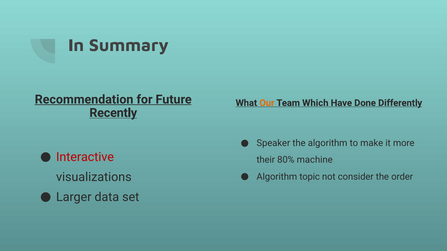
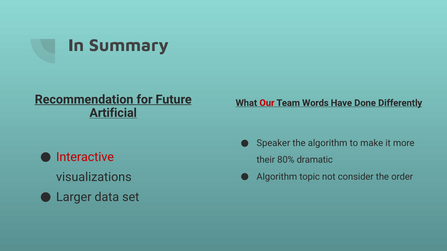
Our colour: orange -> red (267, 103)
Which: Which -> Words (315, 103)
Recently: Recently -> Artificial (113, 113)
machine: machine -> dramatic (315, 160)
